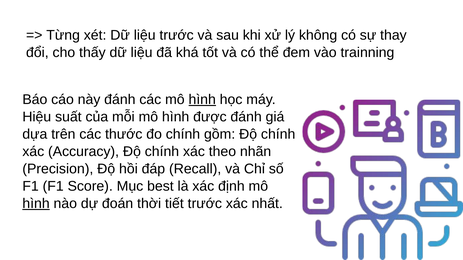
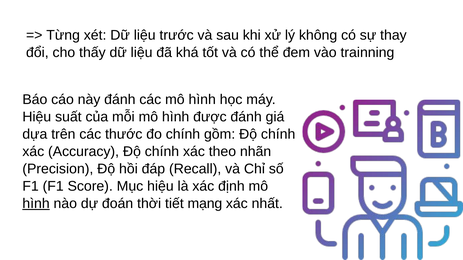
hình underline: present -> none (202, 100)
Mục best: best -> hiệu (160, 186)
tiết trước: trước -> mạng (205, 204)
